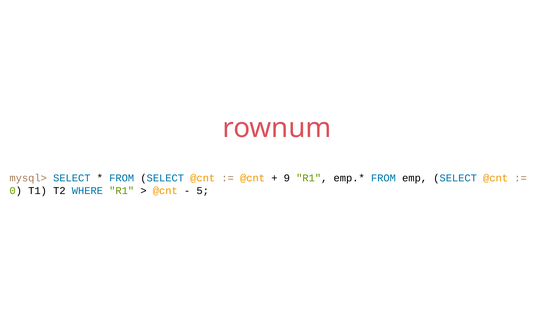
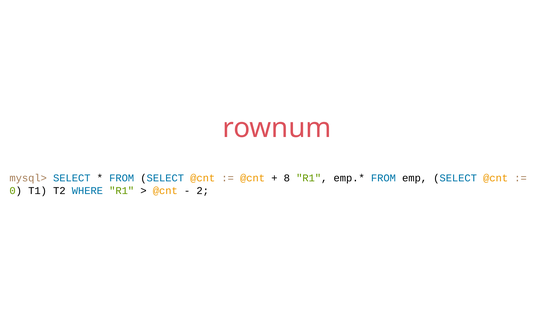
9: 9 -> 8 (287, 178)
5: 5 -> 2 (203, 190)
